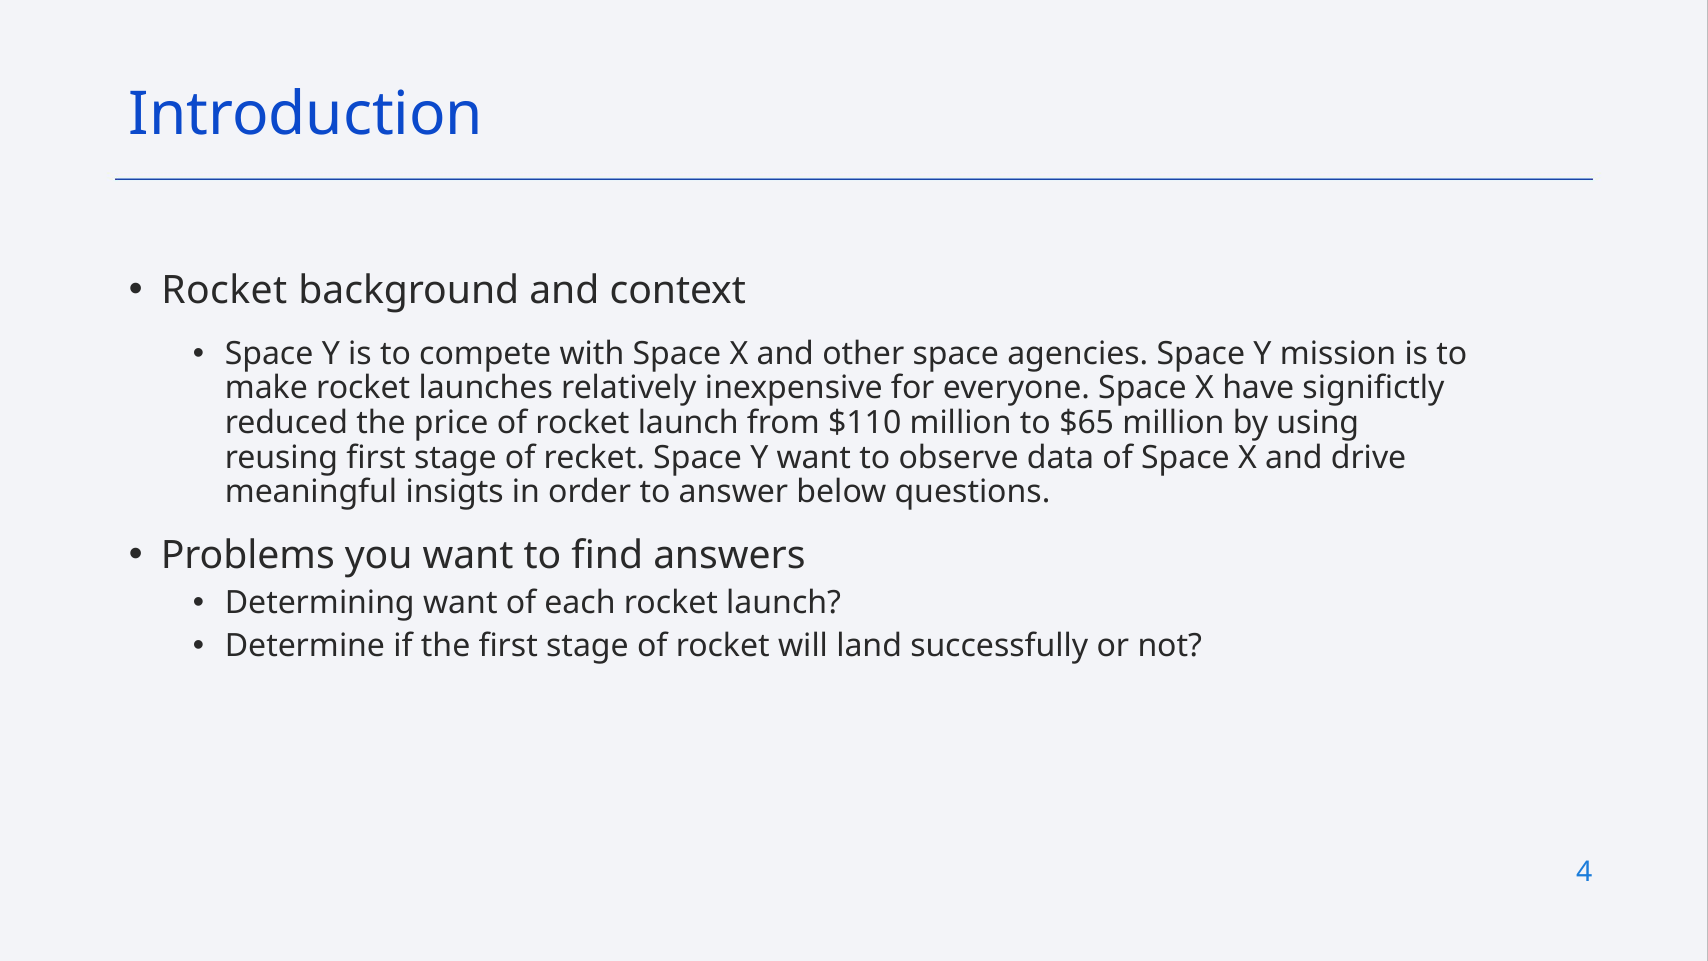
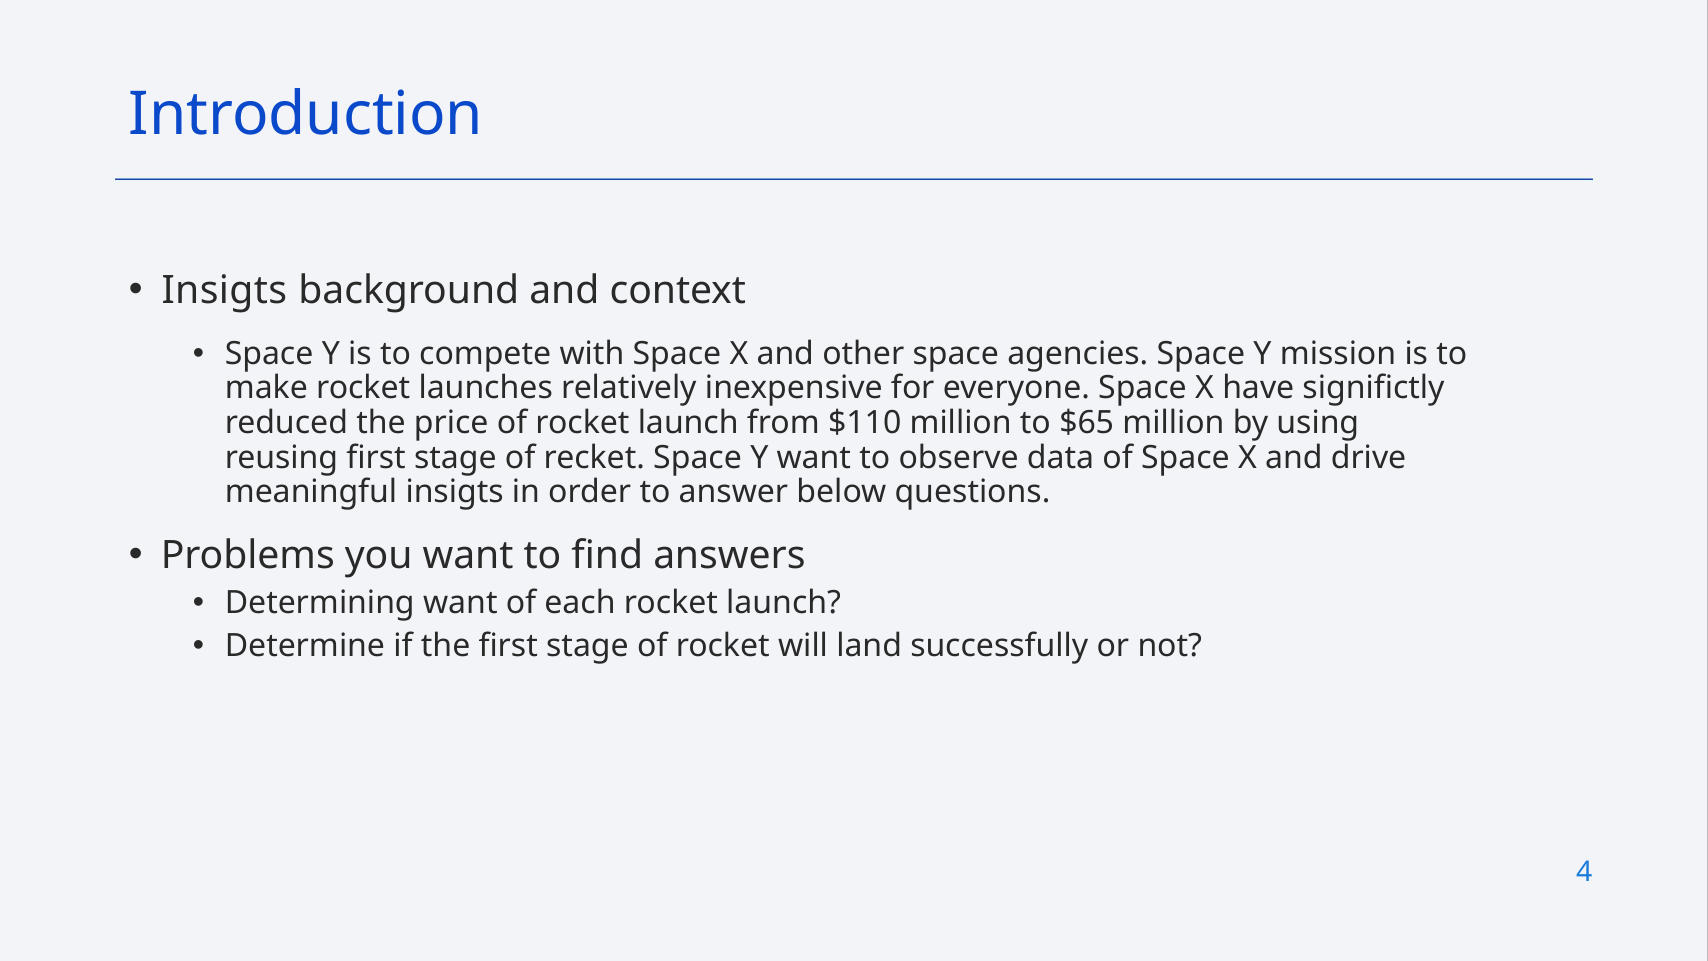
Rocket: Rocket -> Insigts (224, 290)
